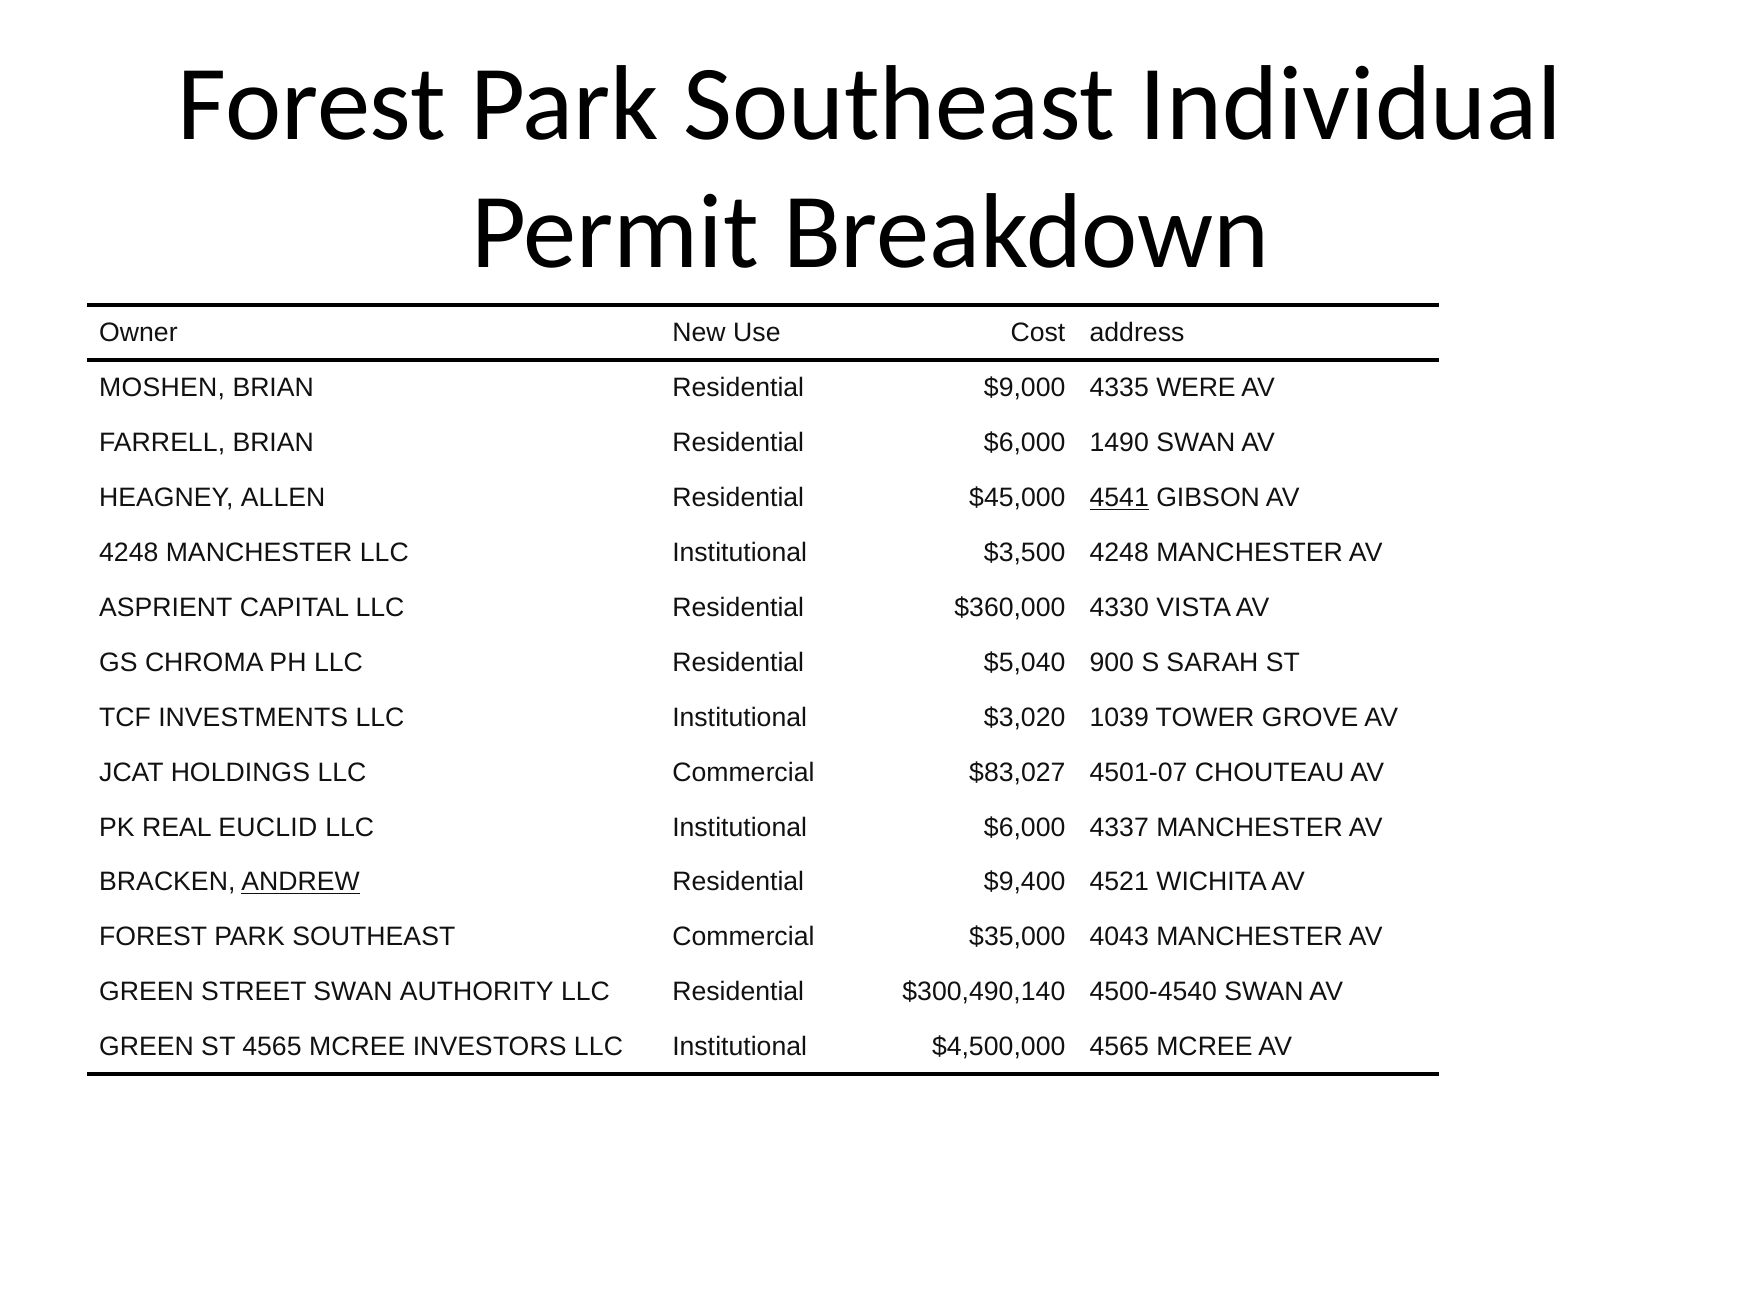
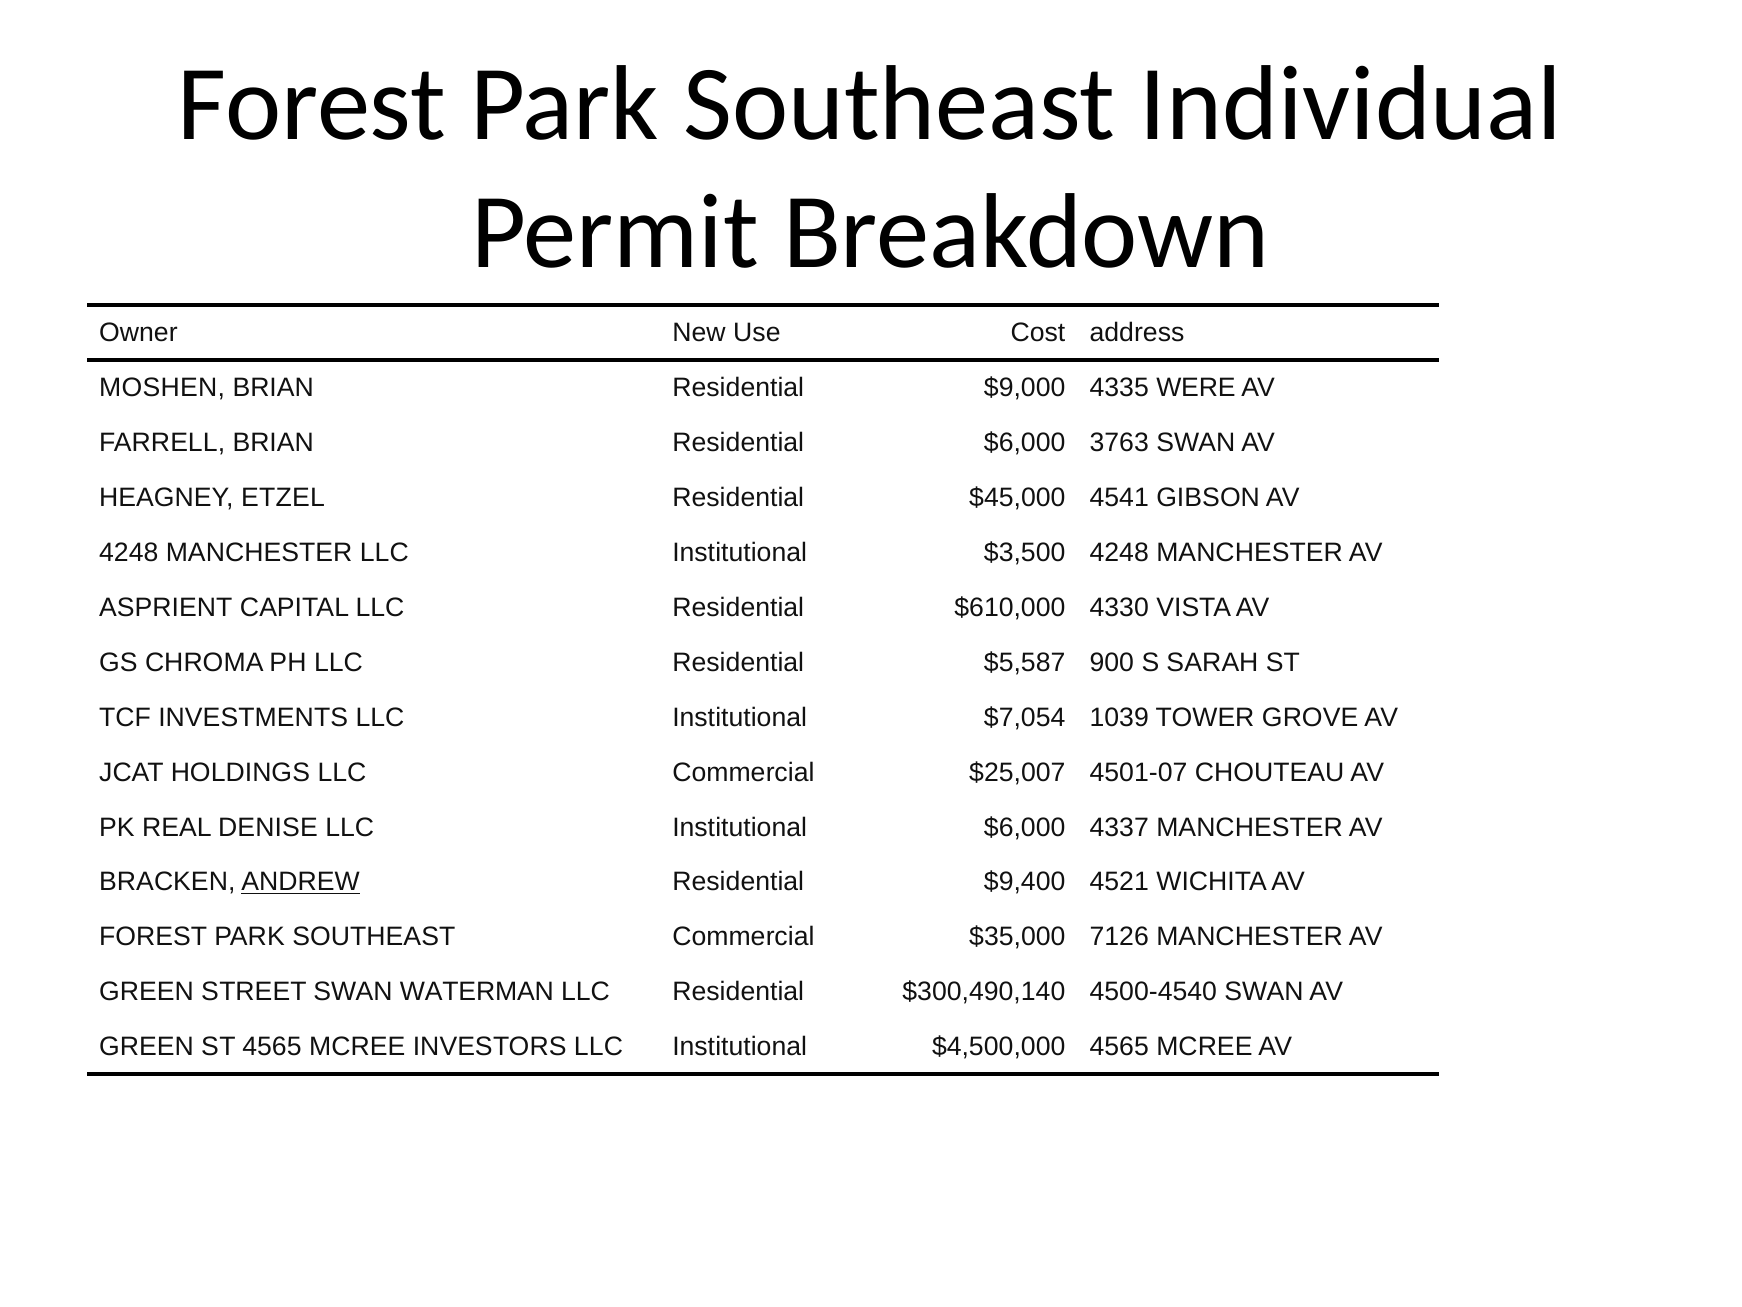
1490: 1490 -> 3763 (1119, 443)
ALLEN: ALLEN -> ETZEL (283, 498)
4541 underline: present -> none (1119, 498)
$360,000: $360,000 -> $610,000 (1010, 608)
$5,040: $5,040 -> $5,587 (1025, 662)
$3,020: $3,020 -> $7,054 (1025, 717)
$83,027: $83,027 -> $25,007 (1017, 772)
EUCLID: EUCLID -> DENISE (268, 827)
4043: 4043 -> 7126 (1119, 937)
AUTHORITY: AUTHORITY -> WATERMAN (477, 992)
